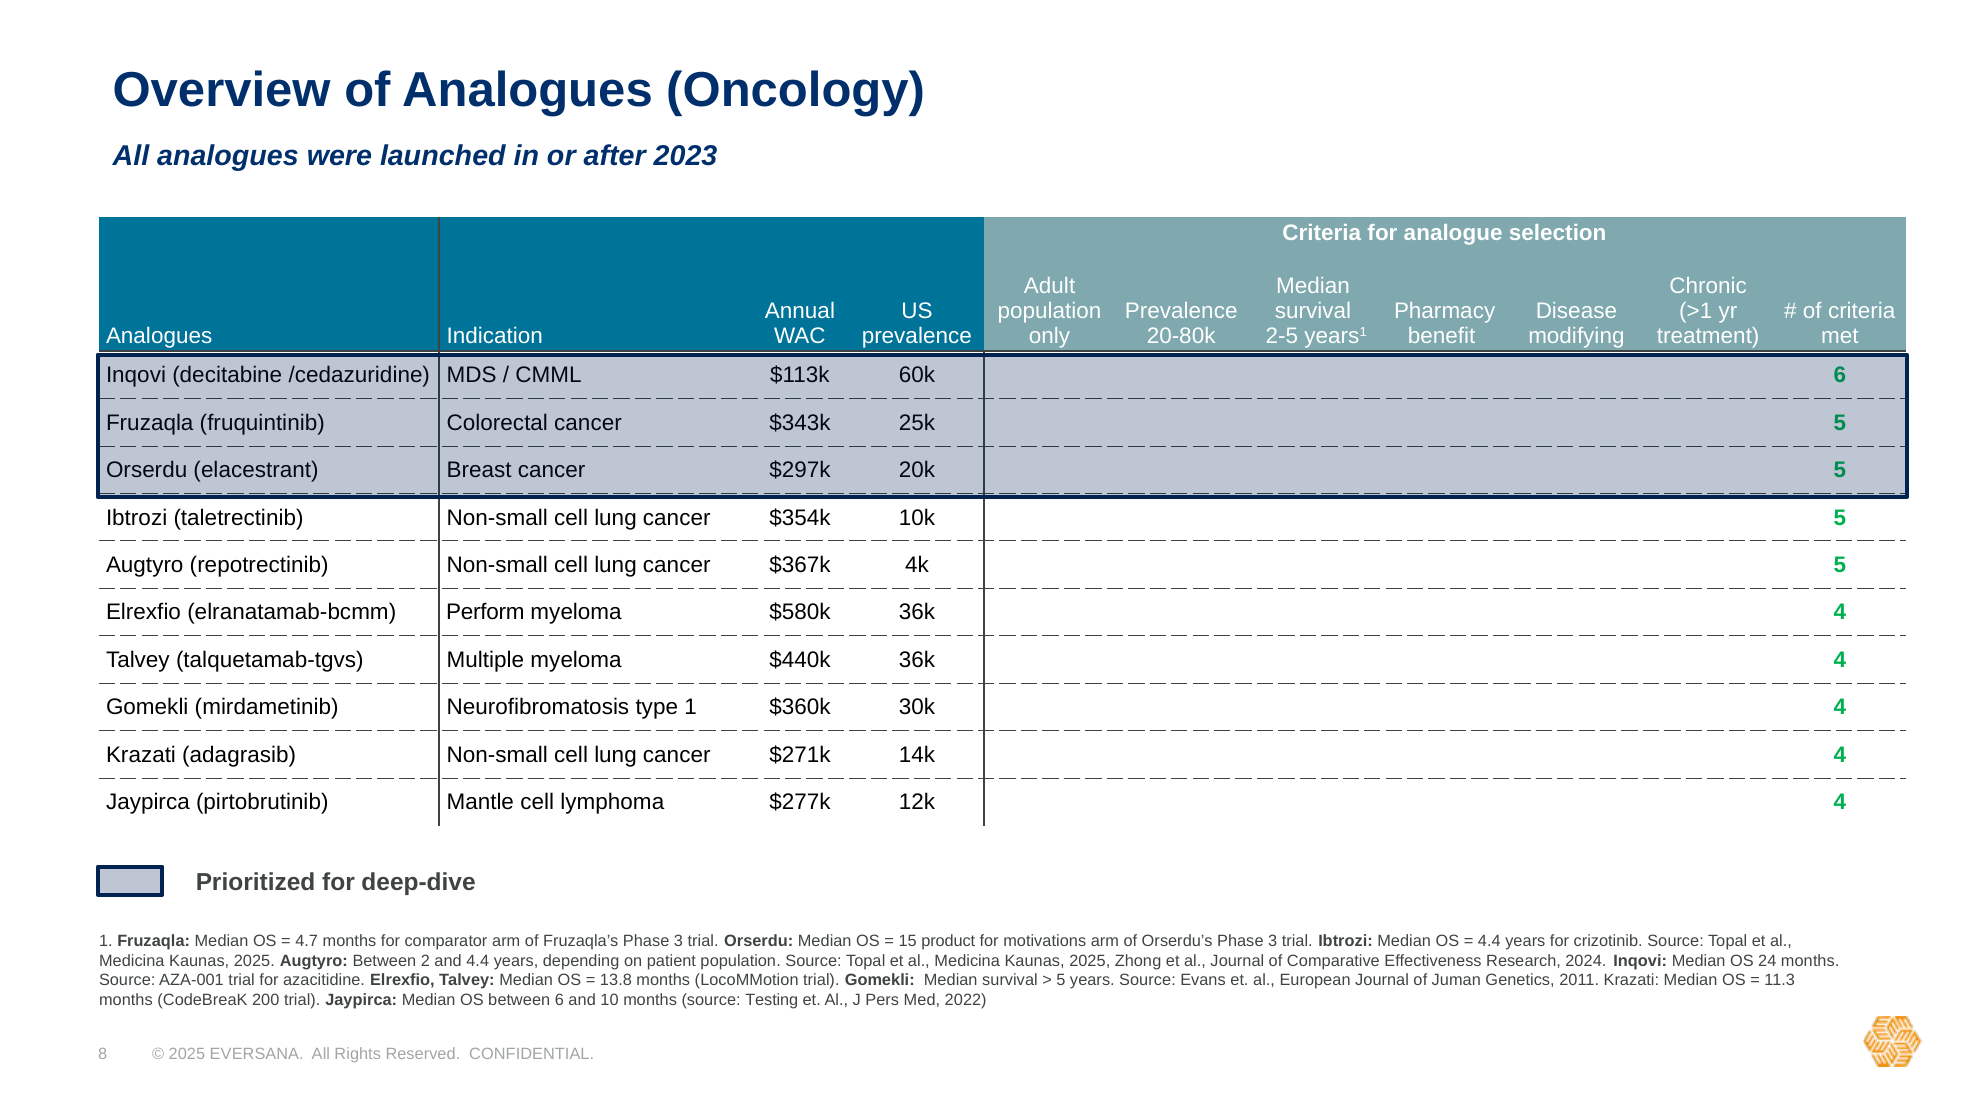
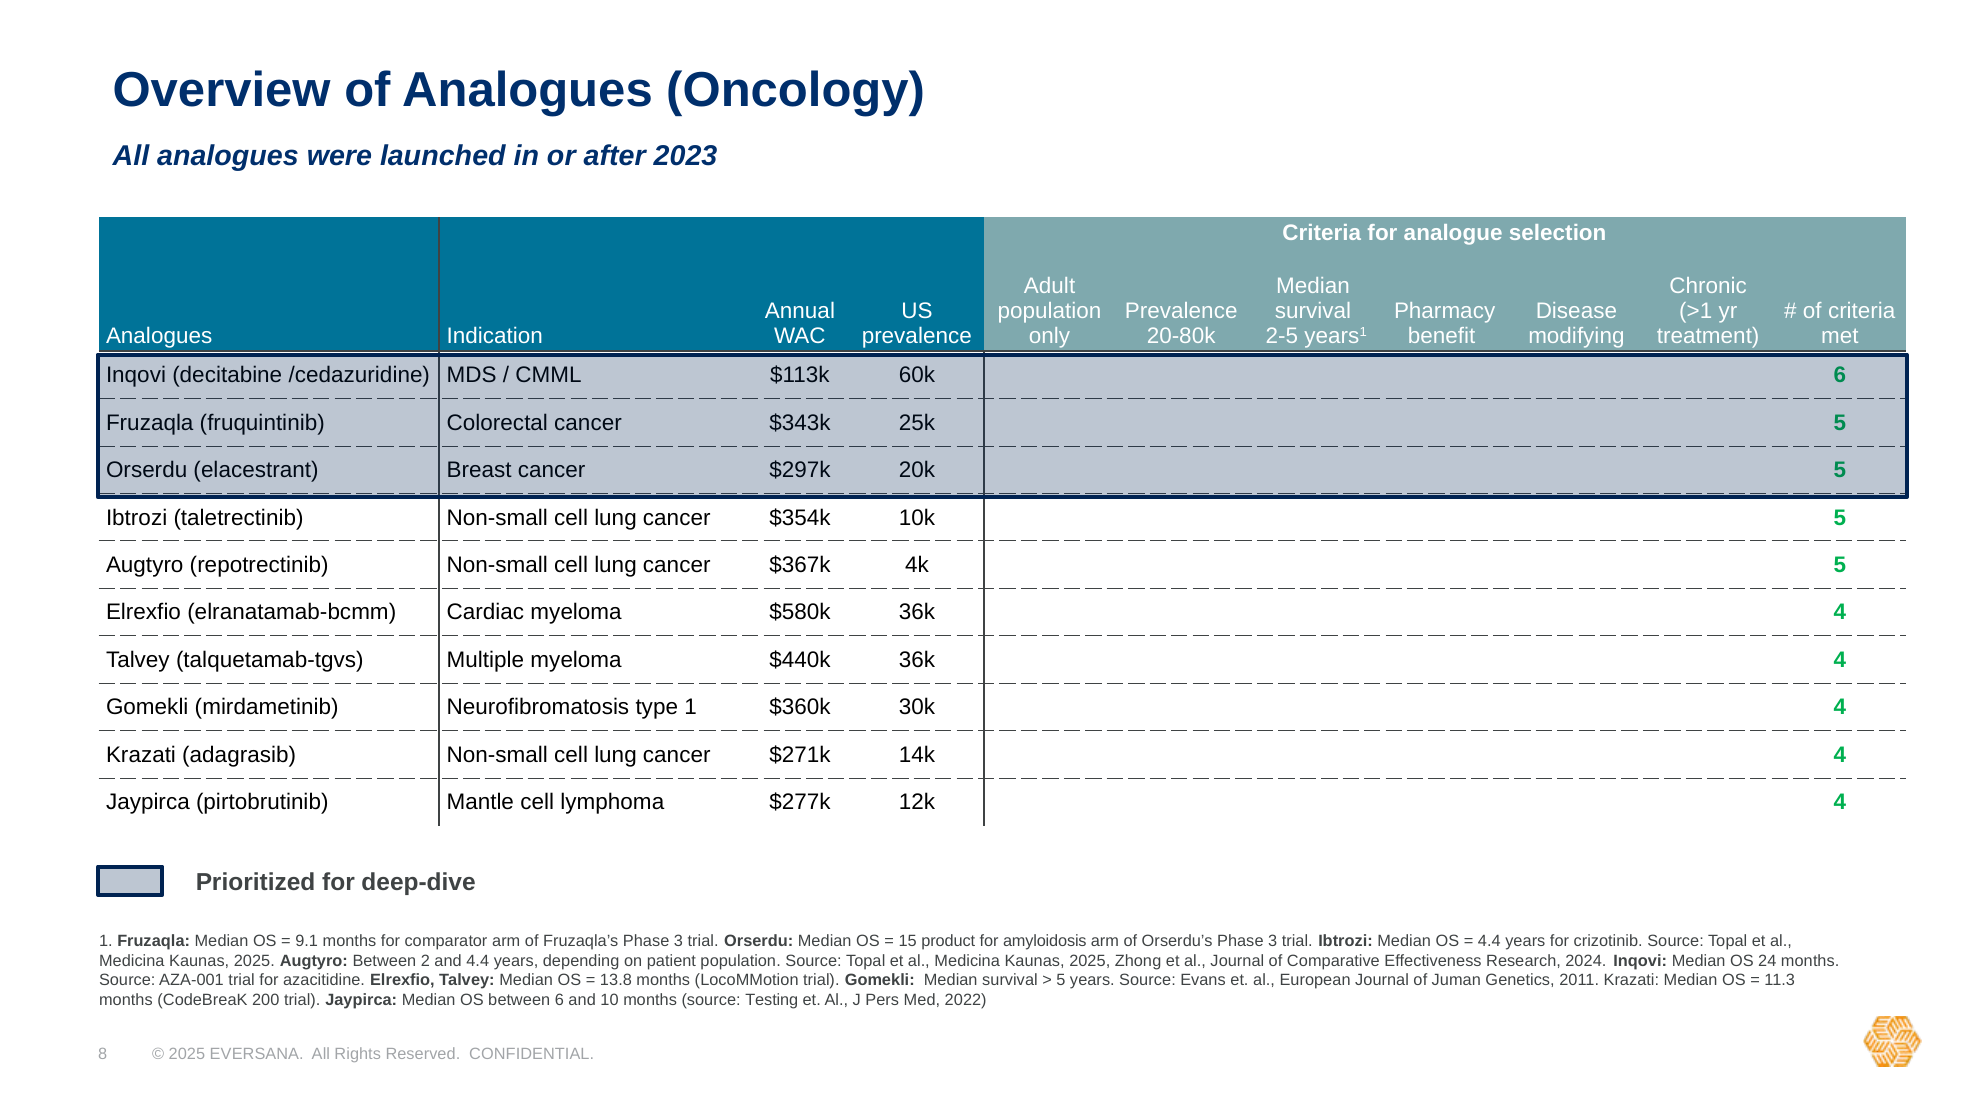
Perform: Perform -> Cardiac (485, 613)
4.7: 4.7 -> 9.1 (307, 941)
motivations: motivations -> amyloidosis (1045, 941)
